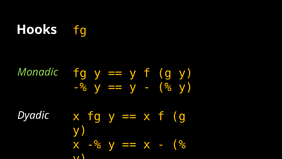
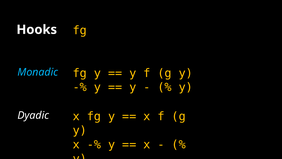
Monadic colour: light green -> light blue (38, 72)
